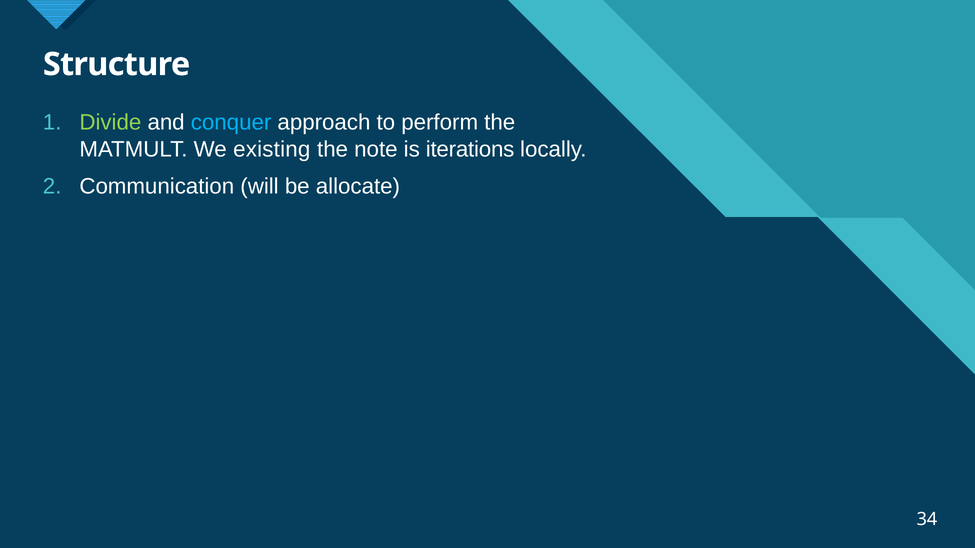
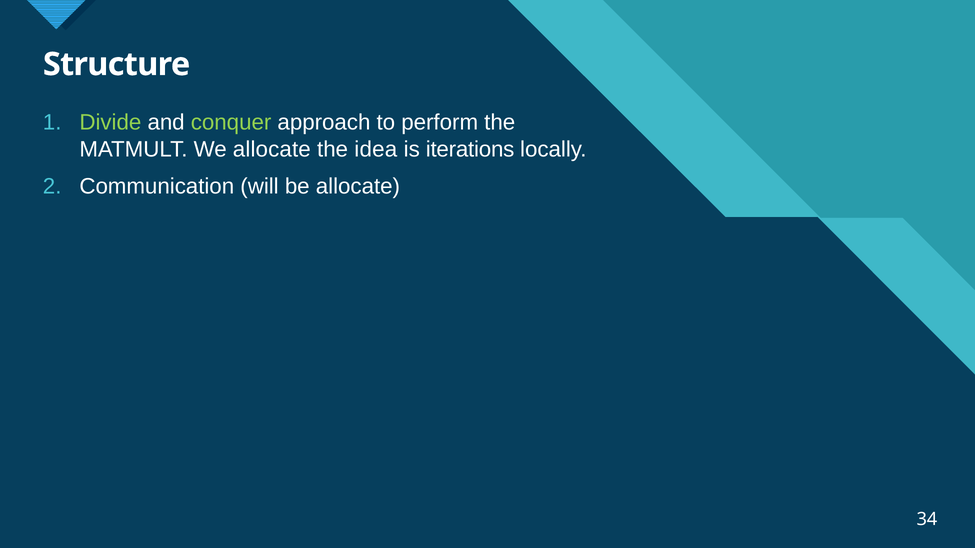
conquer colour: light blue -> light green (231, 123)
We existing: existing -> allocate (272, 149)
note: note -> idea (376, 149)
